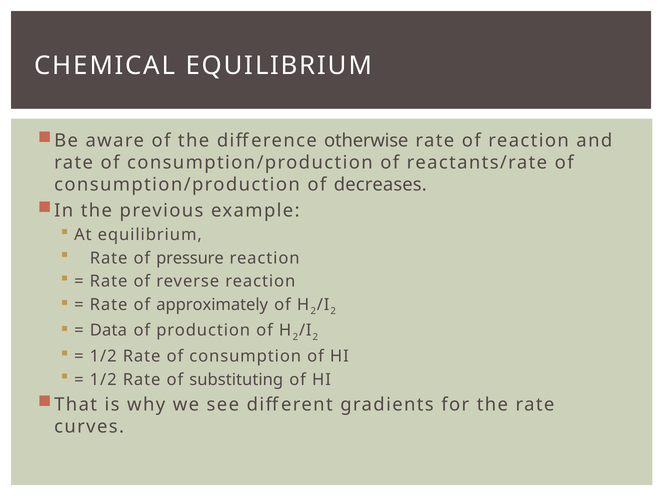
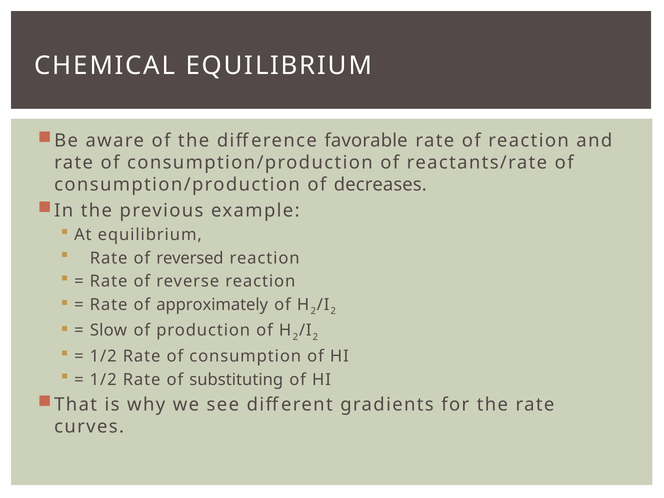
otherwise: otherwise -> favorable (366, 141)
pressure: pressure -> reversed (190, 258)
Data: Data -> Slow (108, 331)
